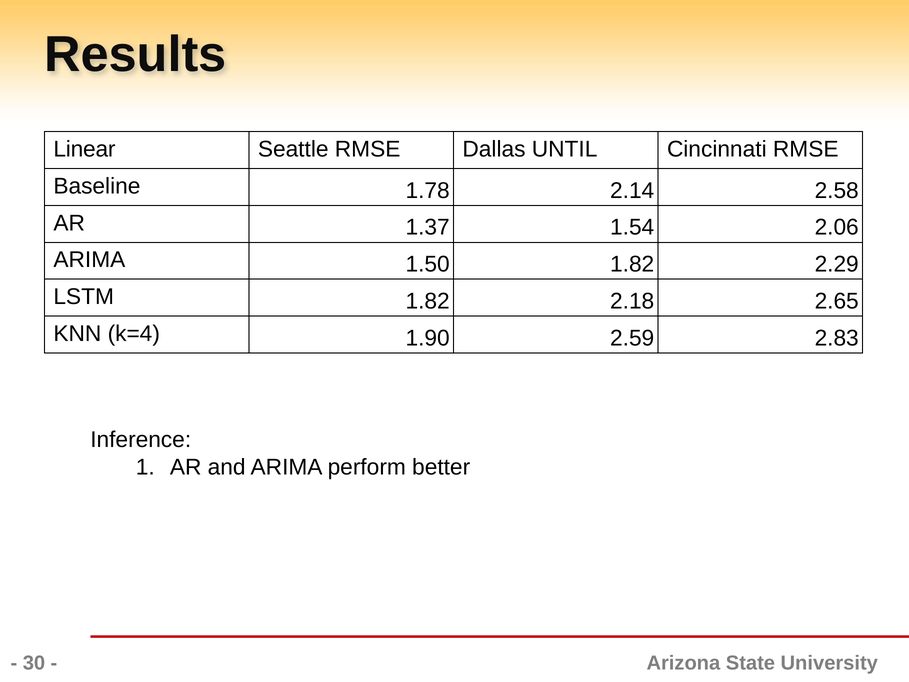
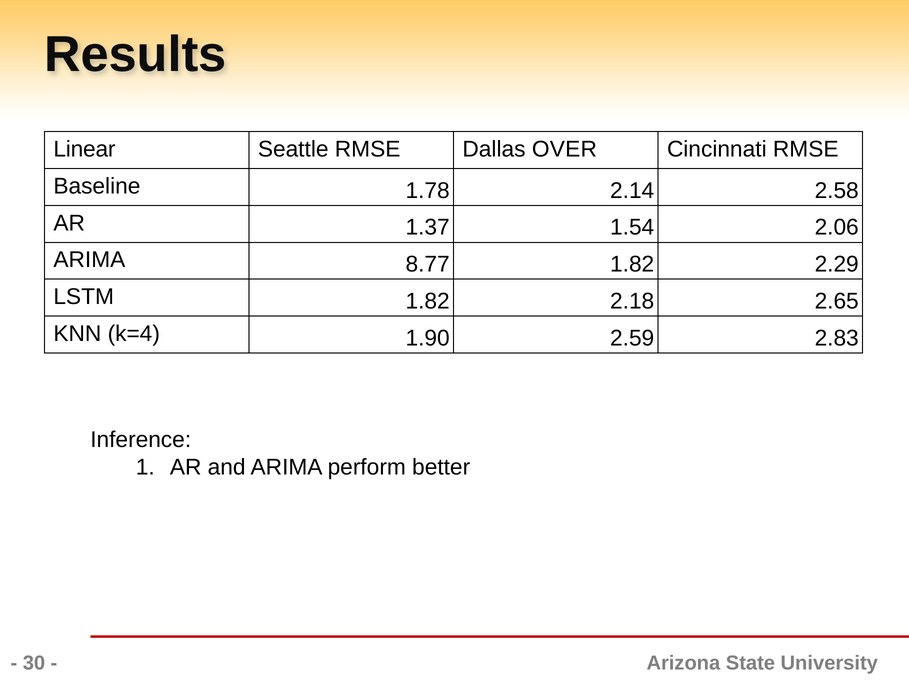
UNTIL: UNTIL -> OVER (564, 149)
1.50: 1.50 -> 8.77 (428, 264)
